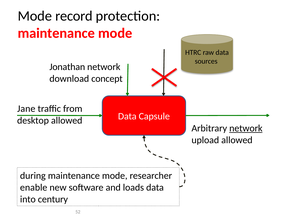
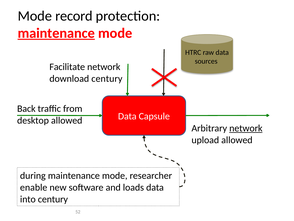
maintenance underline: none -> present (56, 33)
Jonathan: Jonathan -> Facilitate (67, 67)
download concept: concept -> century (107, 79)
Jane: Jane -> Back (26, 108)
